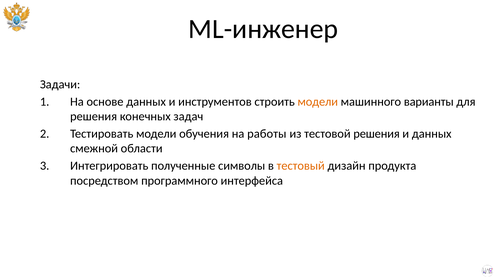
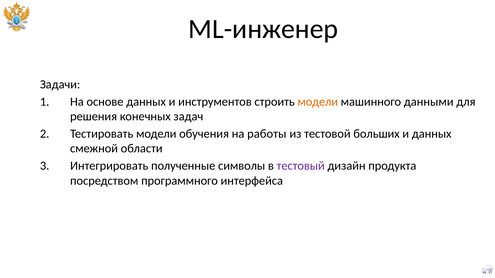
варианты: варианты -> данными (429, 102)
тестовой решения: решения -> больших (377, 134)
тестовый colour: orange -> purple (301, 166)
